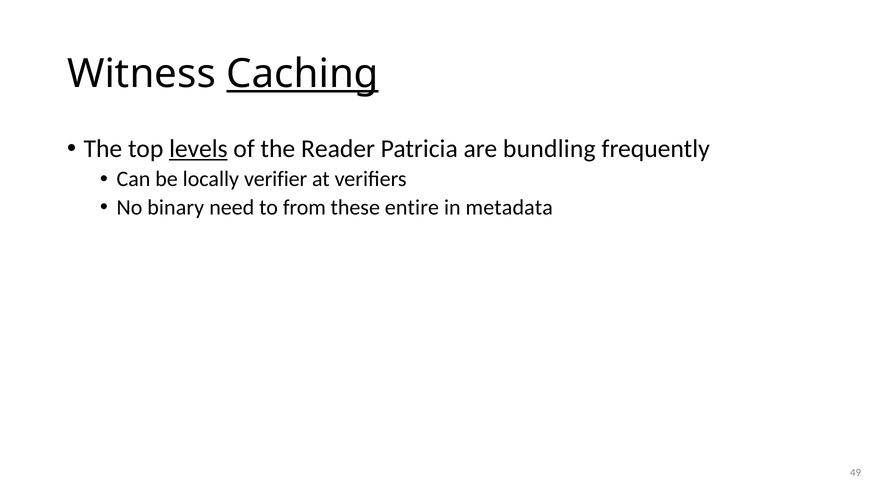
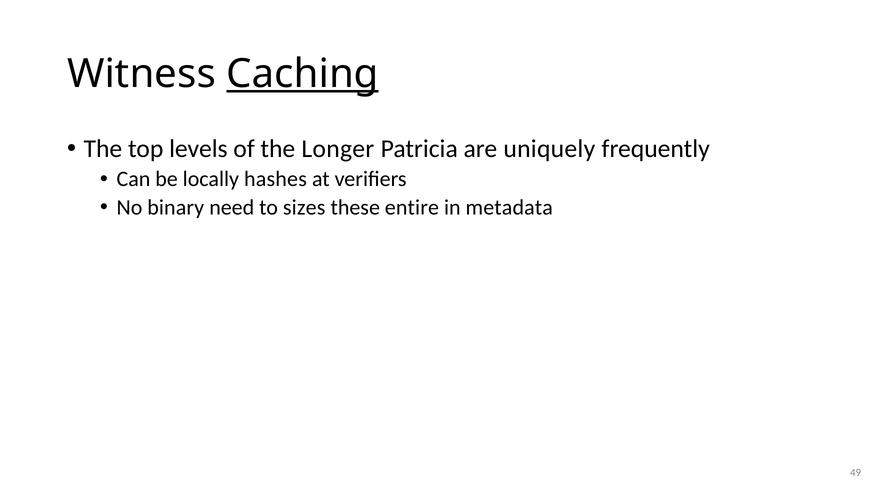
levels underline: present -> none (198, 149)
Reader: Reader -> Longer (338, 149)
bundling: bundling -> uniquely (549, 149)
verifier: verifier -> hashes (275, 179)
from: from -> sizes (304, 207)
